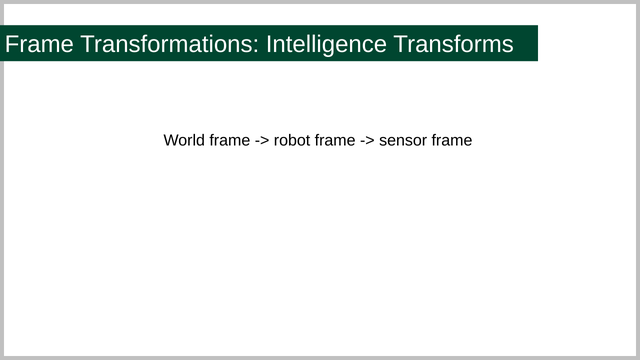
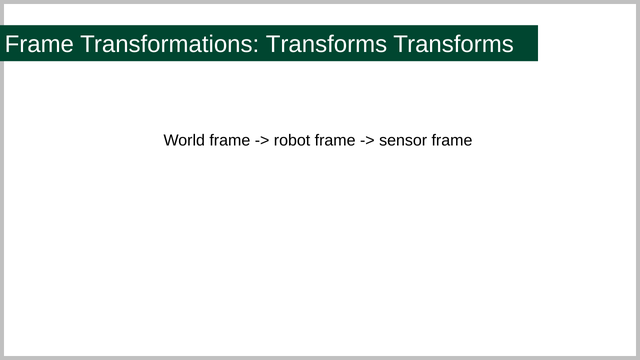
Transformations Intelligence: Intelligence -> Transforms (327, 45)
